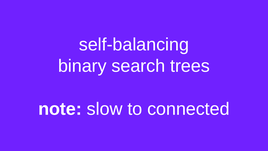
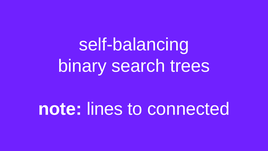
slow: slow -> lines (105, 109)
